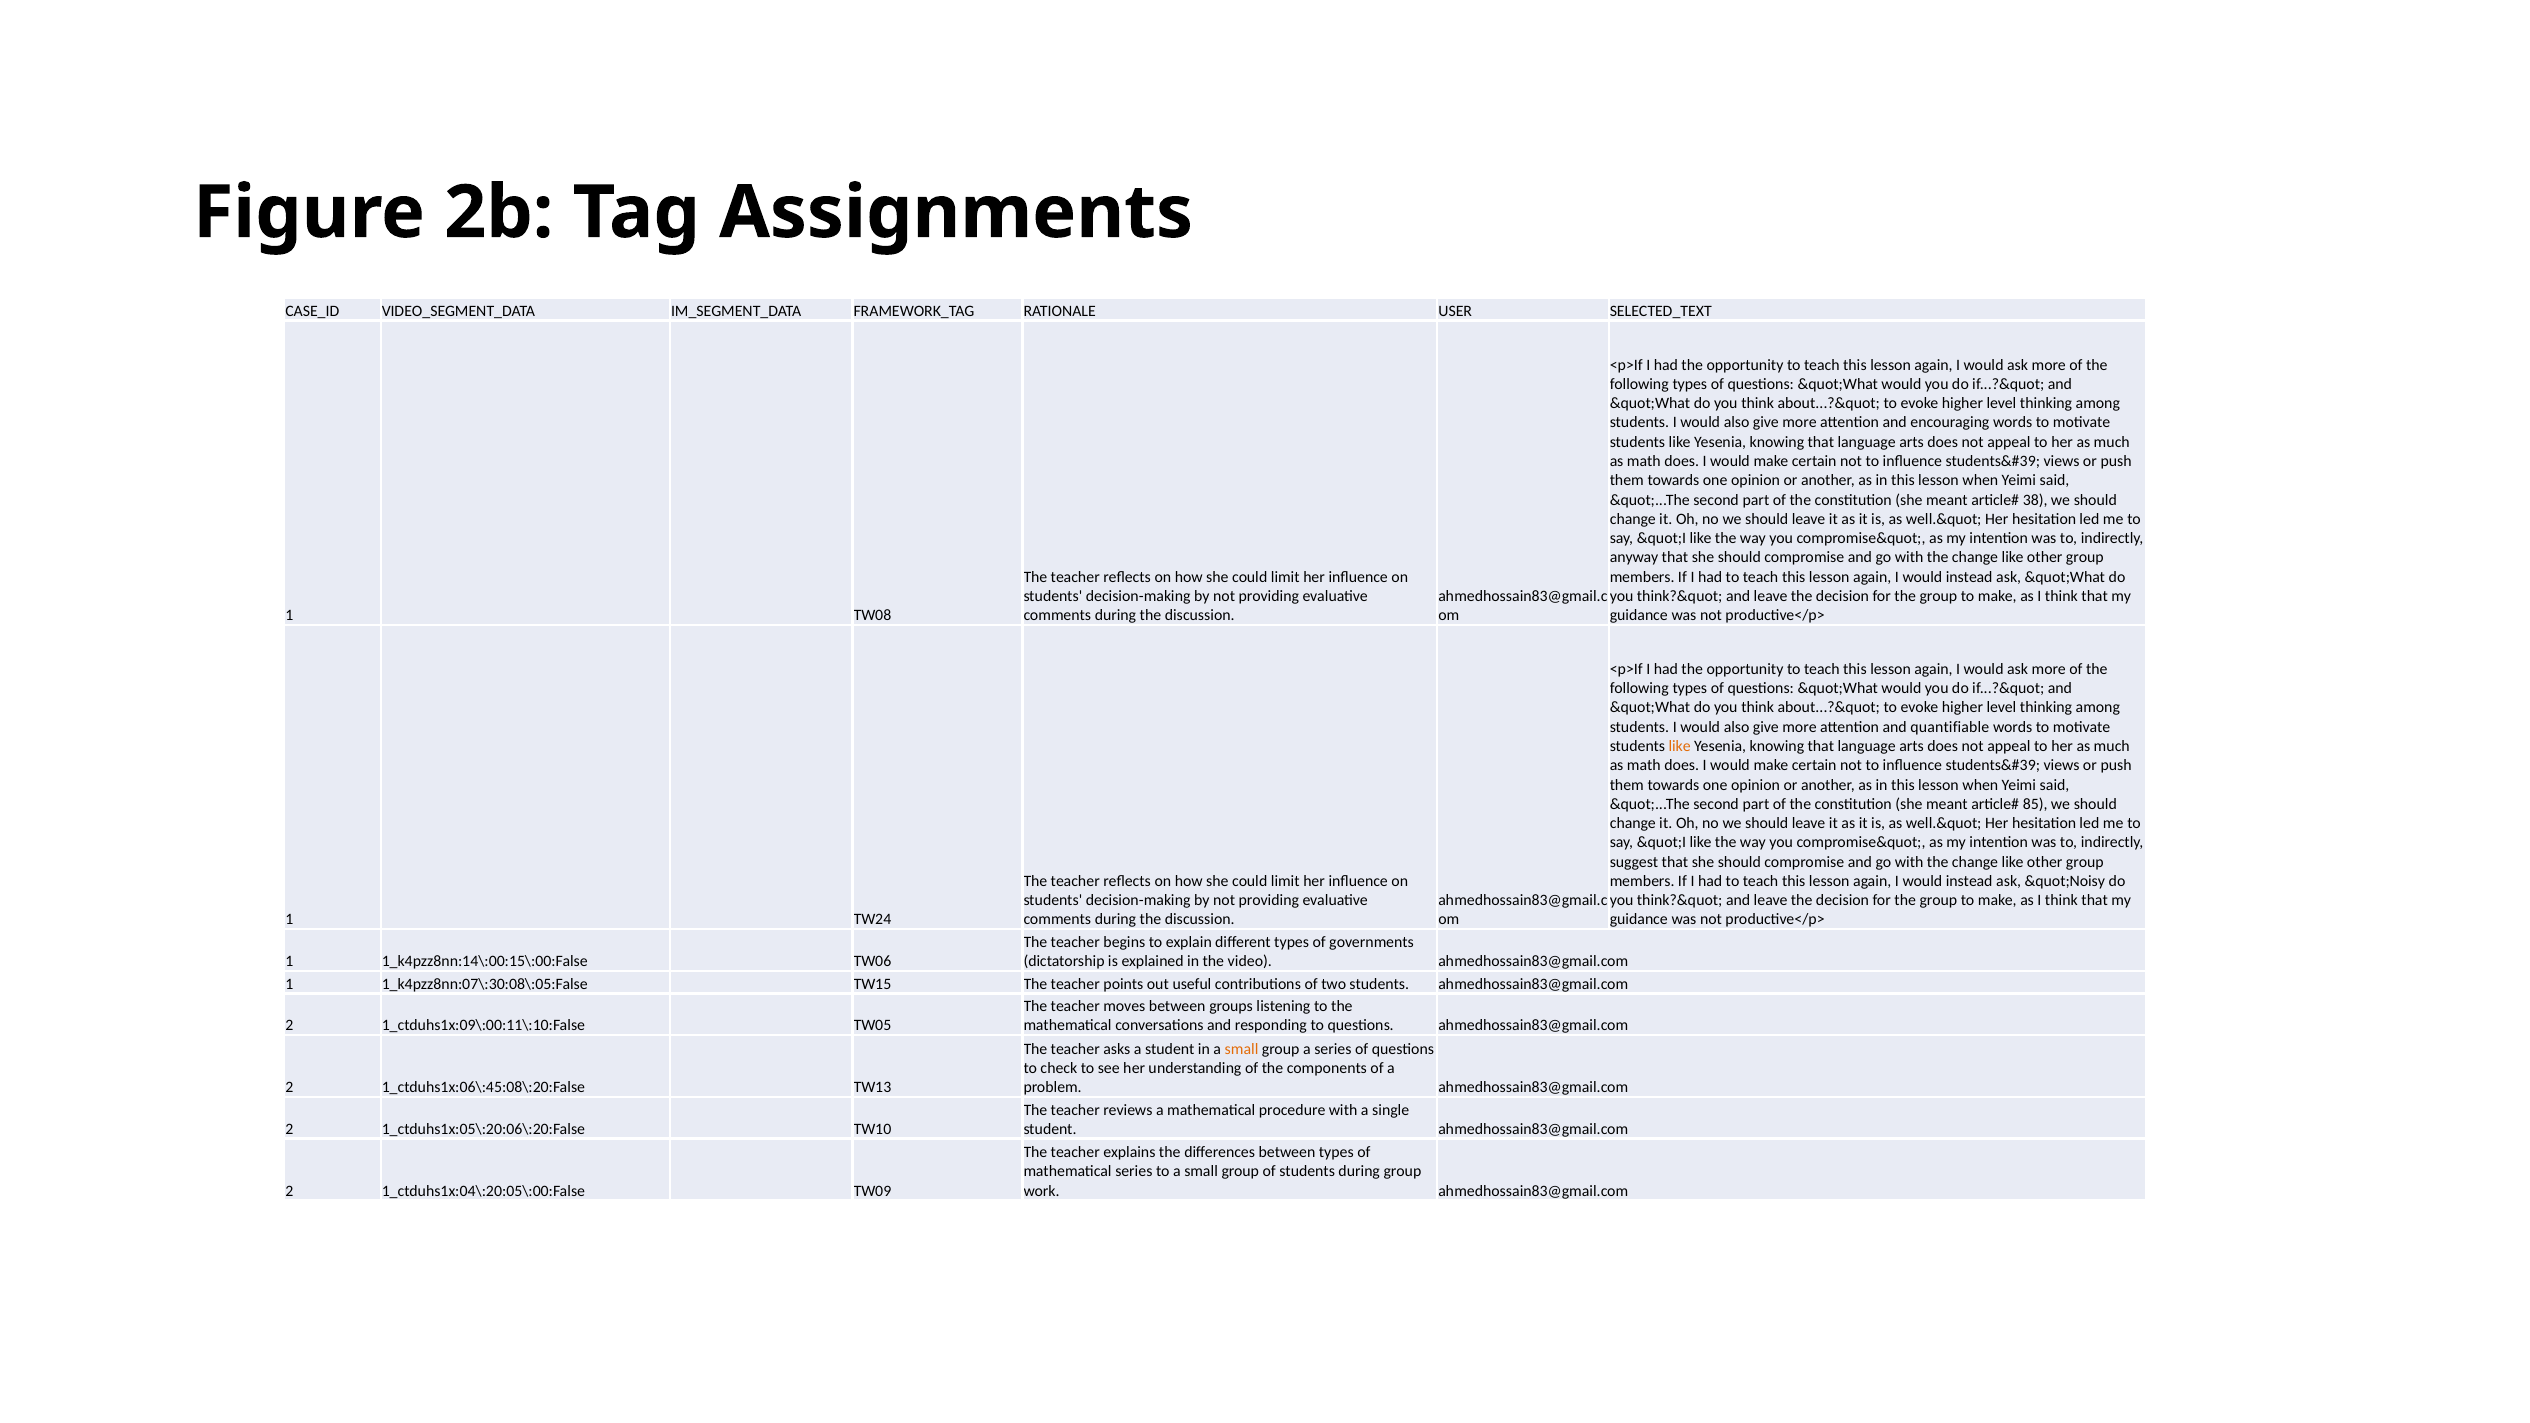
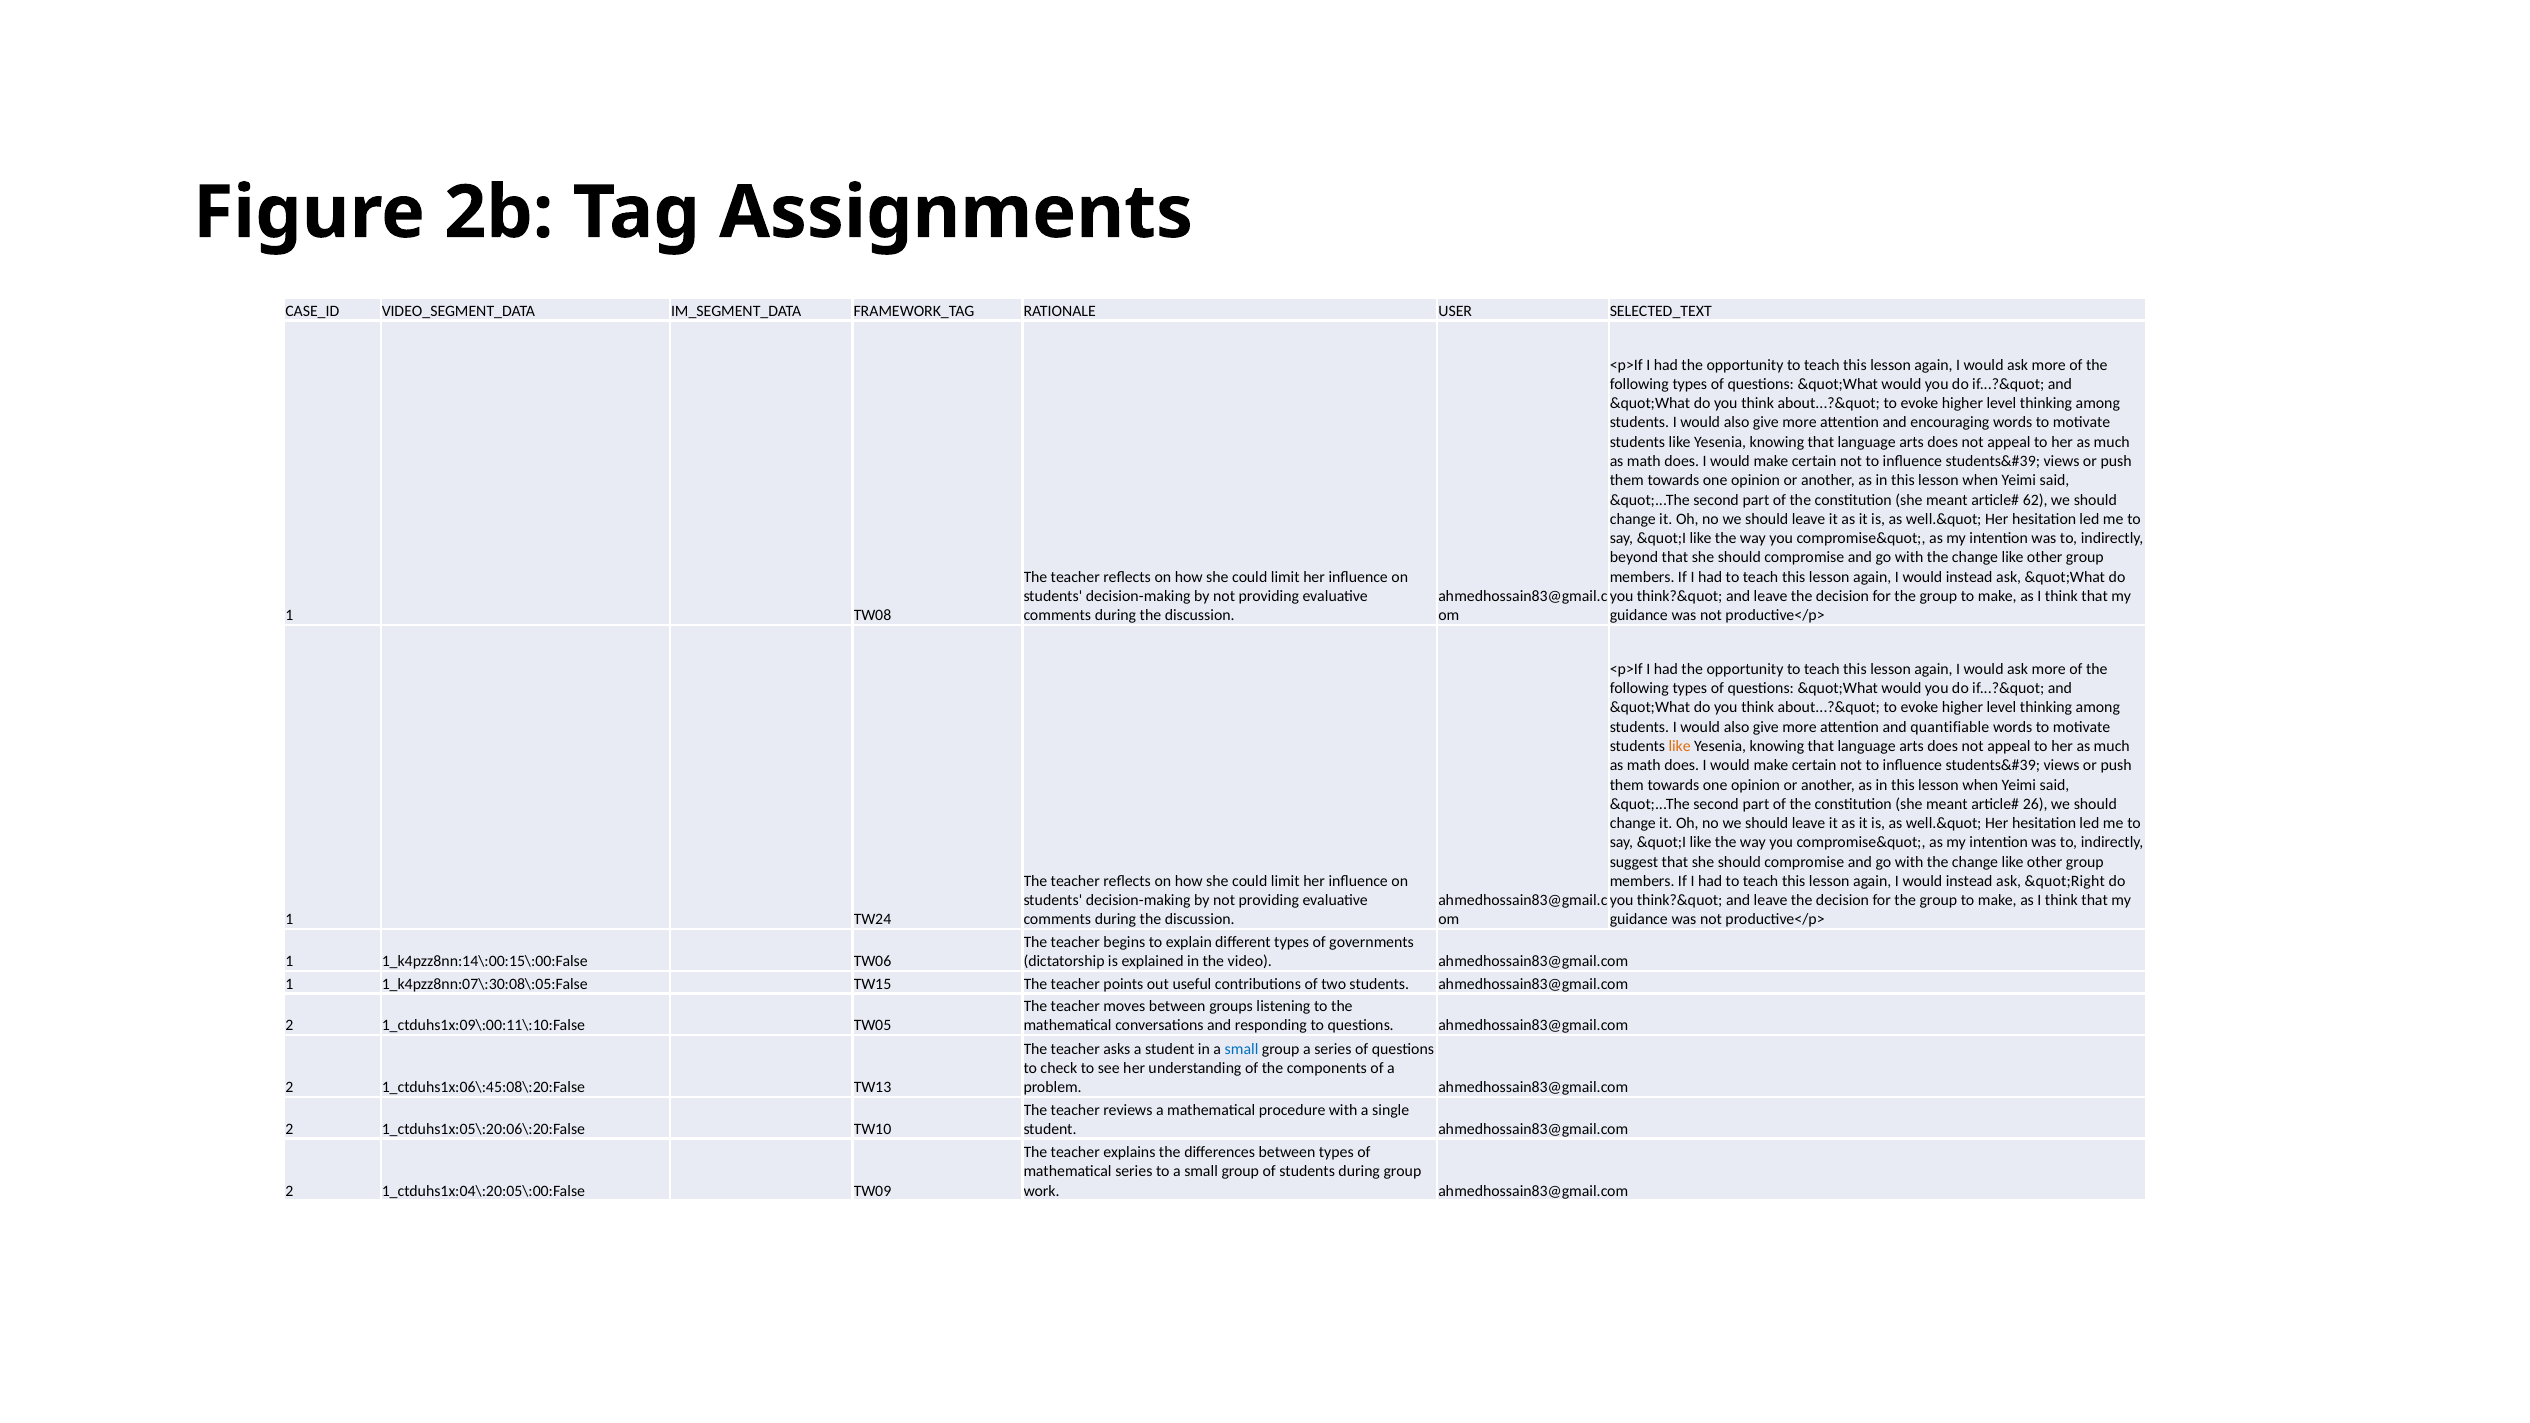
38: 38 -> 62 (2035, 500)
anyway: anyway -> beyond (1634, 558)
85: 85 -> 26 (2035, 804)
&quot;Noisy: &quot;Noisy -> &quot;Right (2065, 881)
small colour: orange -> blue (1242, 1049)
